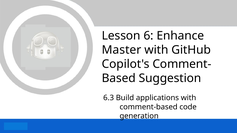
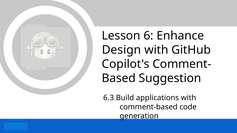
Master: Master -> Design (122, 50)
